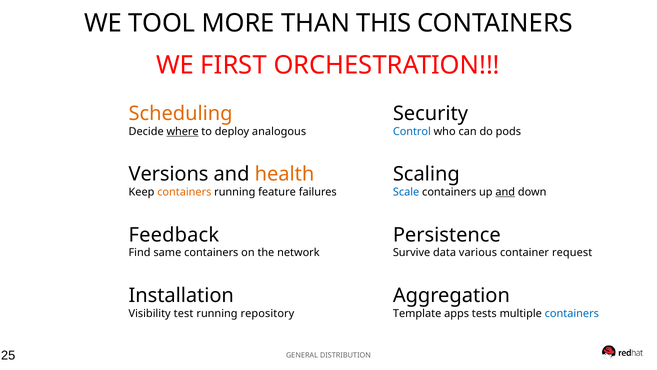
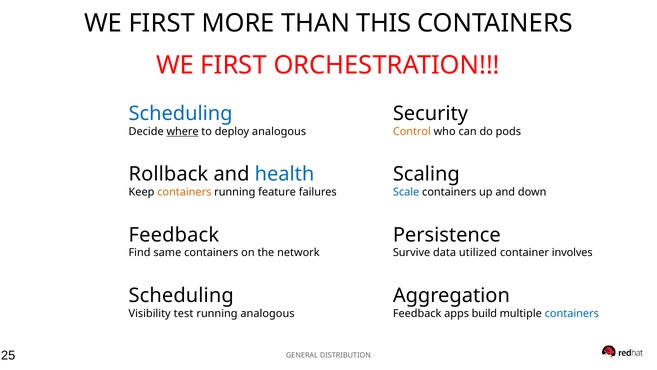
TOOL: TOOL -> FIRST (162, 23)
Scheduling colour: orange -> blue (181, 113)
Control colour: blue -> orange (412, 131)
Versions: Versions -> Rollback (168, 174)
health colour: orange -> blue (285, 174)
and underline: present -> none (505, 192)
various: various -> utilized (478, 253)
request: request -> involves (572, 253)
Installation: Installation -> Scheduling (181, 295)
running repository: repository -> analogous (267, 313)
Template: Template -> Feedback (417, 313)
tests: tests -> build (484, 313)
